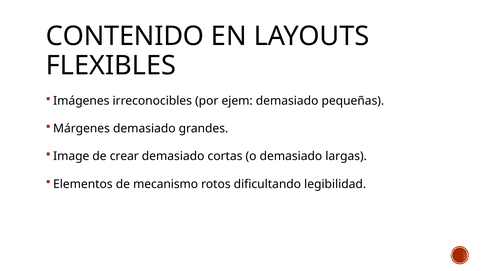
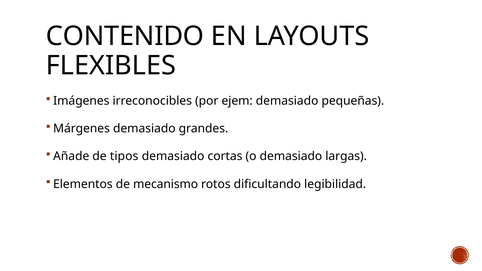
Image: Image -> Añade (71, 156)
crear: crear -> tipos (124, 156)
